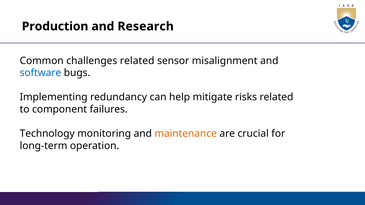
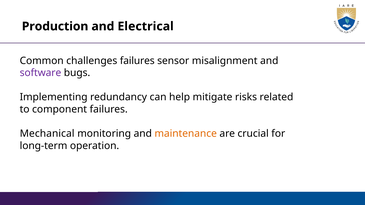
Research: Research -> Electrical (146, 26)
challenges related: related -> failures (137, 61)
software colour: blue -> purple (40, 73)
Technology: Technology -> Mechanical (47, 134)
